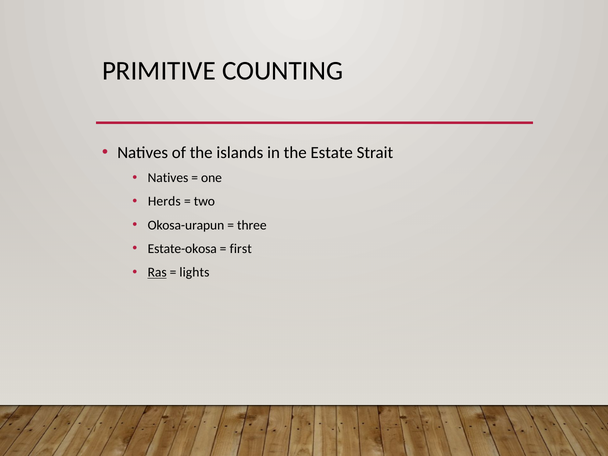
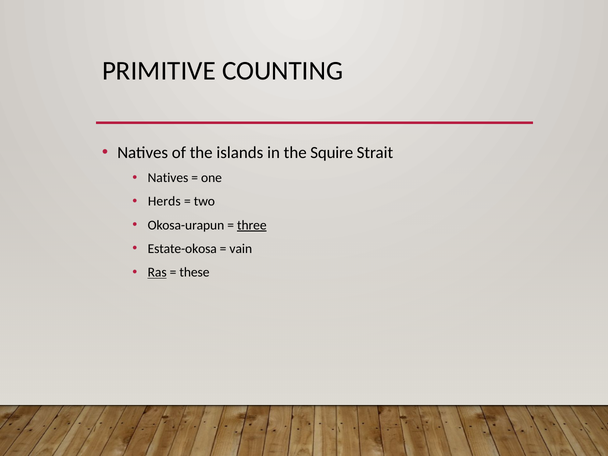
Estate: Estate -> Squire (332, 152)
three underline: none -> present (252, 225)
first: first -> vain (241, 249)
lights: lights -> these (194, 272)
